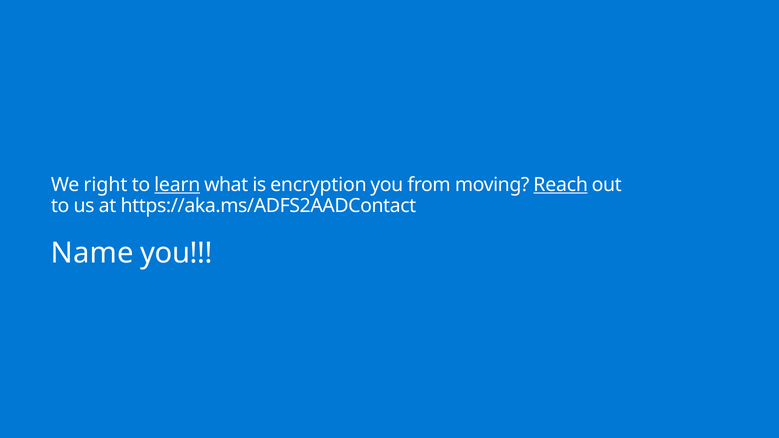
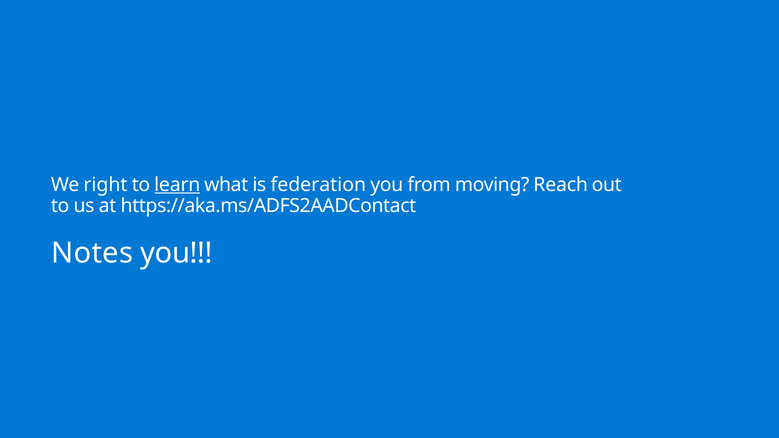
encryption: encryption -> federation (318, 185)
Reach underline: present -> none (561, 185)
Name: Name -> Notes (92, 253)
